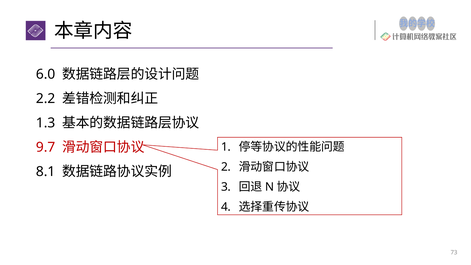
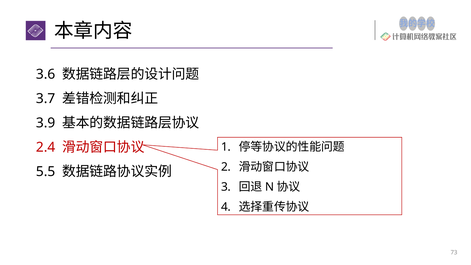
6.0: 6.0 -> 3.6 (46, 74)
2.2: 2.2 -> 3.7 (46, 99)
1.3: 1.3 -> 3.9 (46, 123)
9.7: 9.7 -> 2.4 (46, 147)
8.1: 8.1 -> 5.5 (46, 172)
